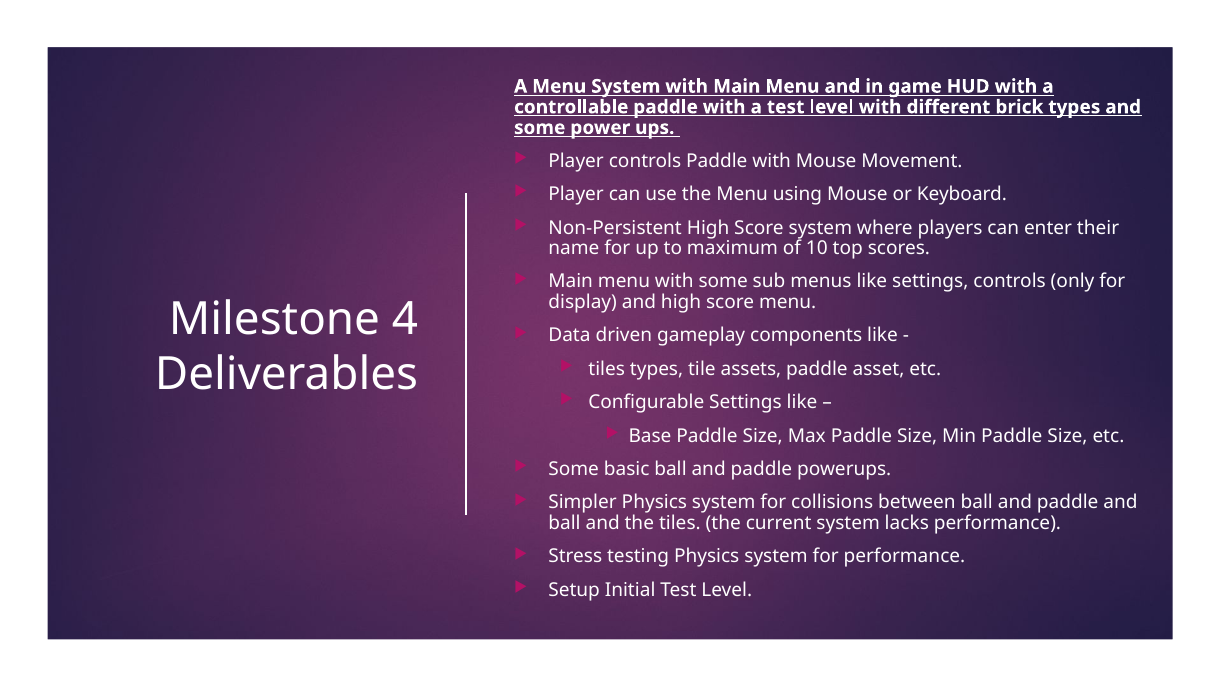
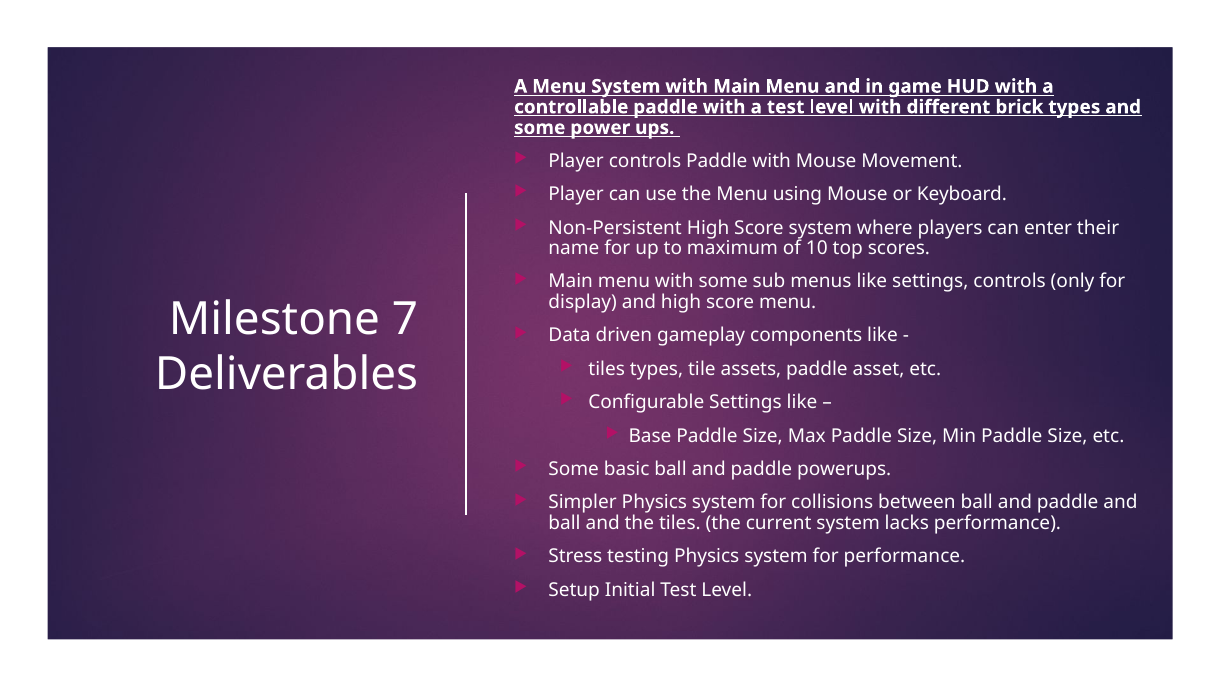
4: 4 -> 7 (405, 319)
